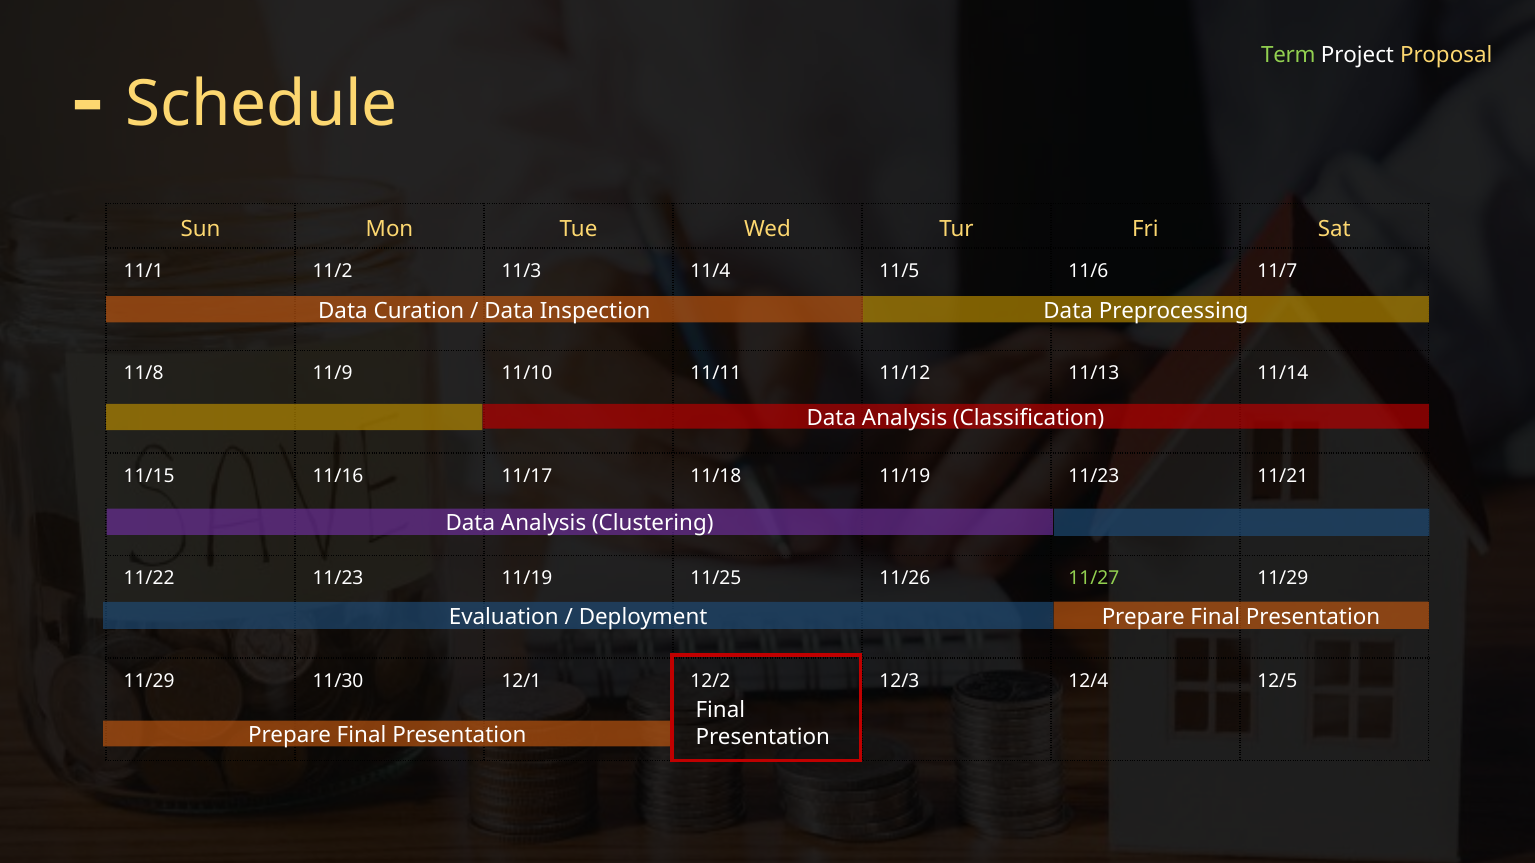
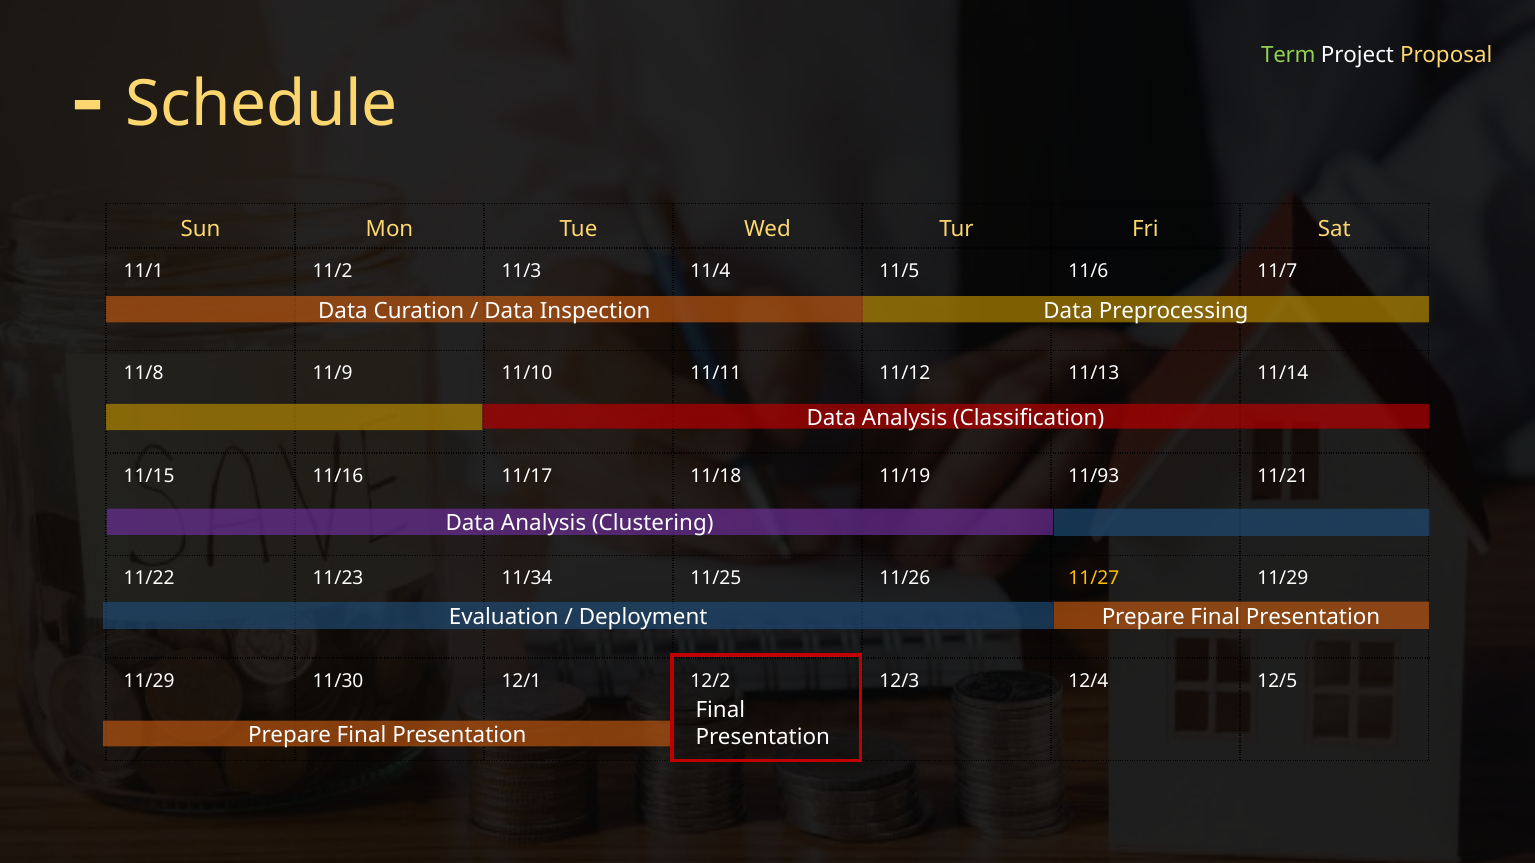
11/19 11/23: 11/23 -> 11/93 (1094, 476)
11/23 11/19: 11/19 -> 11/34 (527, 579)
11/27 colour: light green -> yellow (1094, 579)
